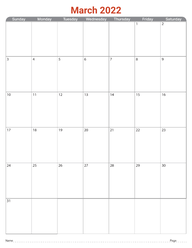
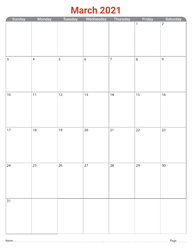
2022: 2022 -> 2021 (111, 10)
